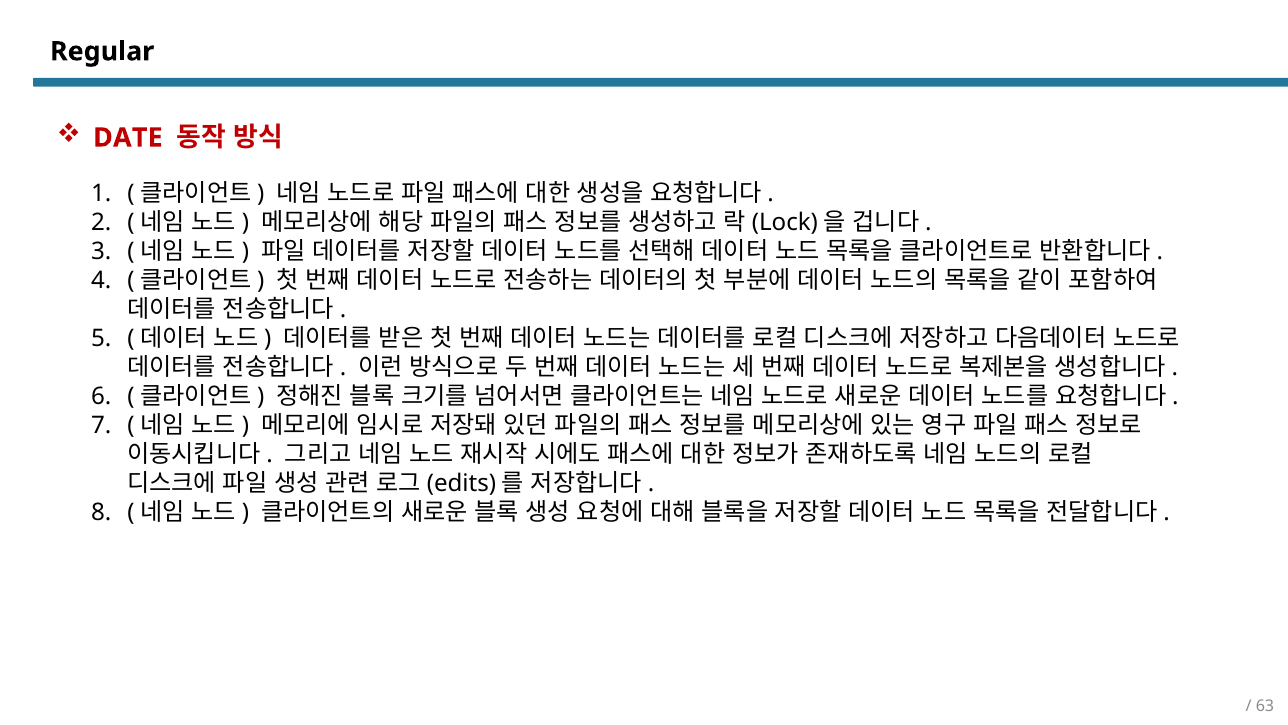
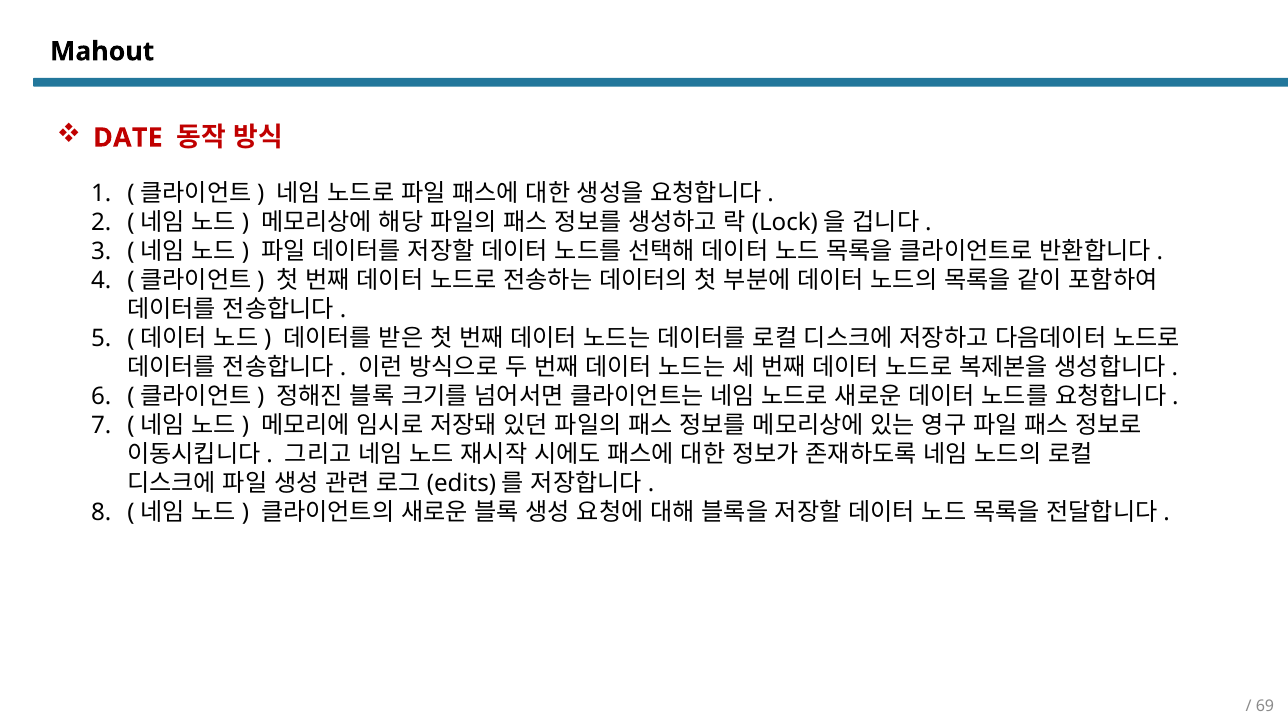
Regular: Regular -> Mahout (102, 51)
63: 63 -> 69 (1265, 706)
